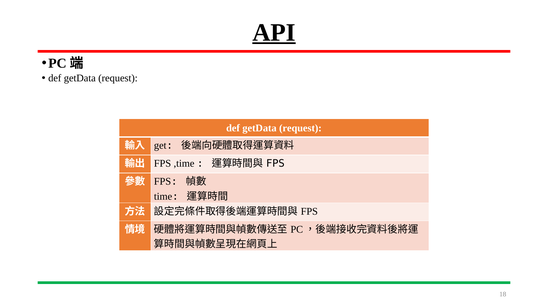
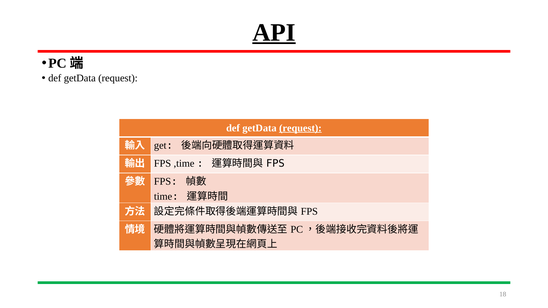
request underline: none -> present (300, 128)
